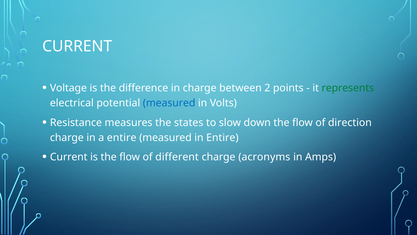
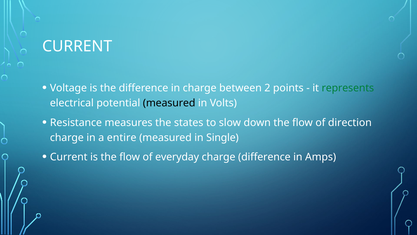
measured colour: blue -> black (169, 103)
in Entire: Entire -> Single (222, 137)
different: different -> everyday (177, 157)
charge acronyms: acronyms -> difference (264, 157)
